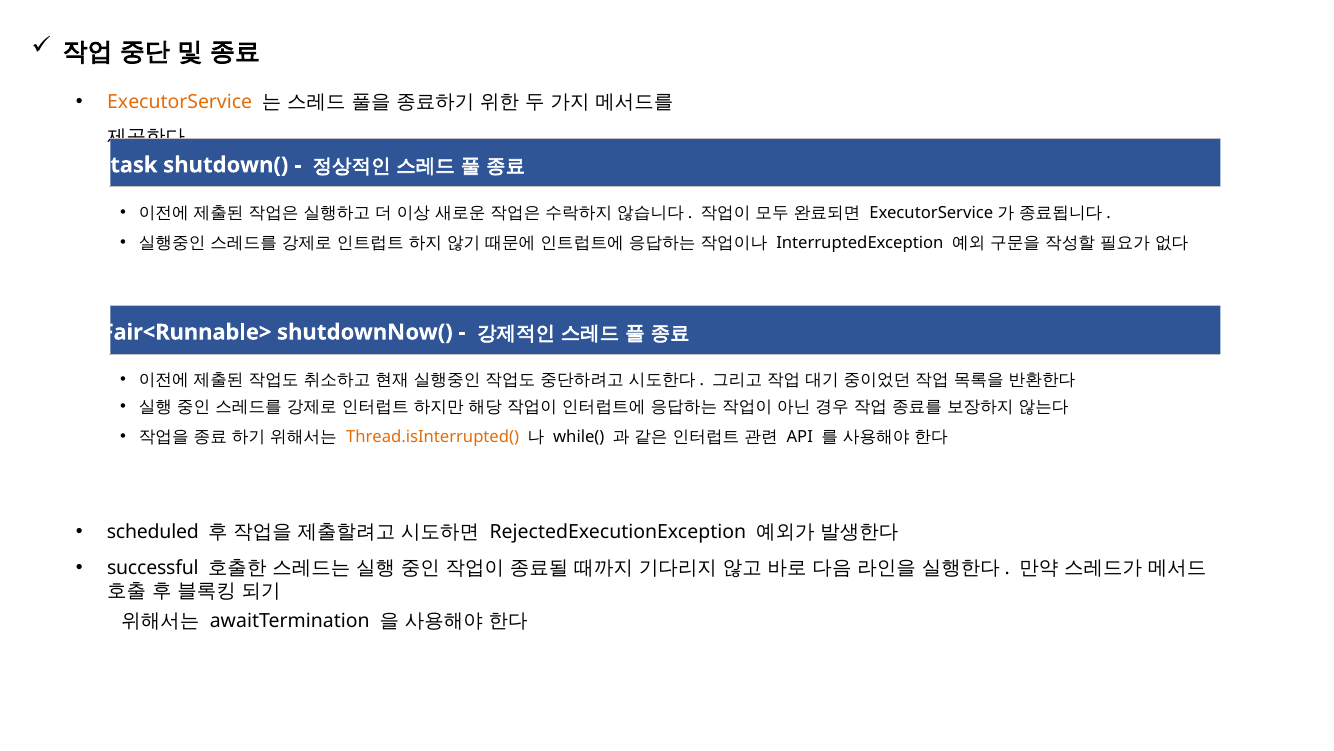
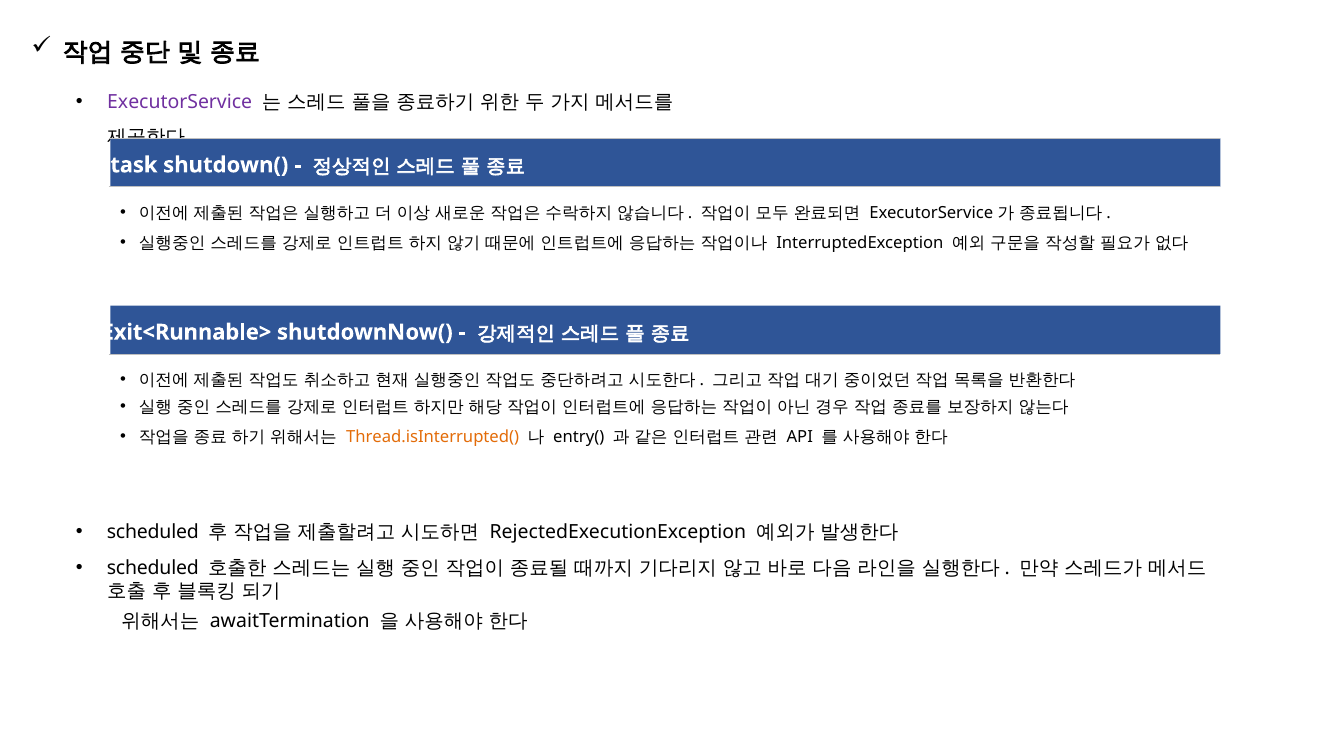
ExecutorService colour: orange -> purple (180, 102)
Fair<Runnable>: Fair<Runnable> -> Exit<Runnable> (186, 332)
while(: while( -> entry( (579, 437)
successful: successful -> scheduled (153, 567)
